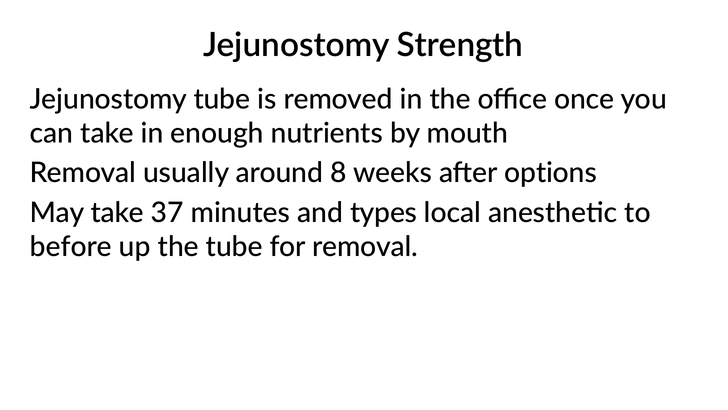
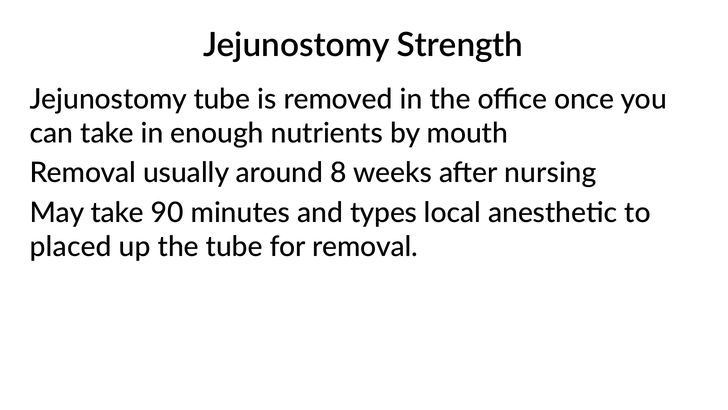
options: options -> nursing (550, 173)
37: 37 -> 90 (167, 212)
before: before -> placed (71, 246)
